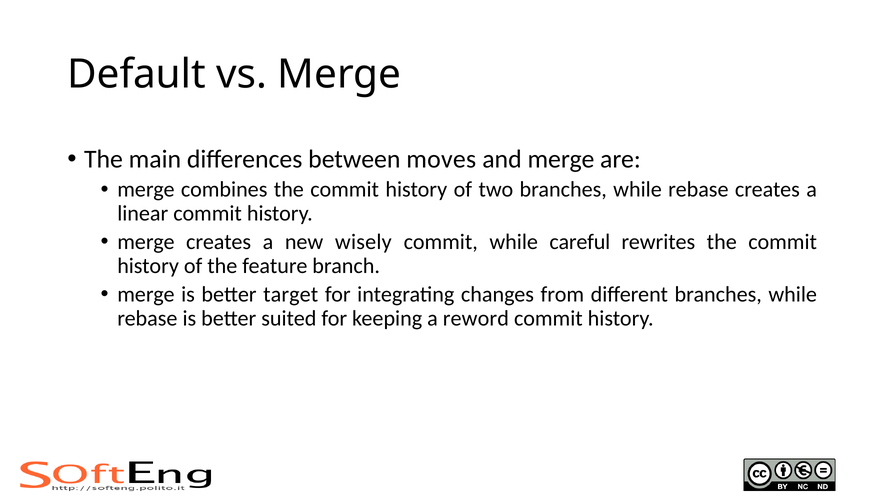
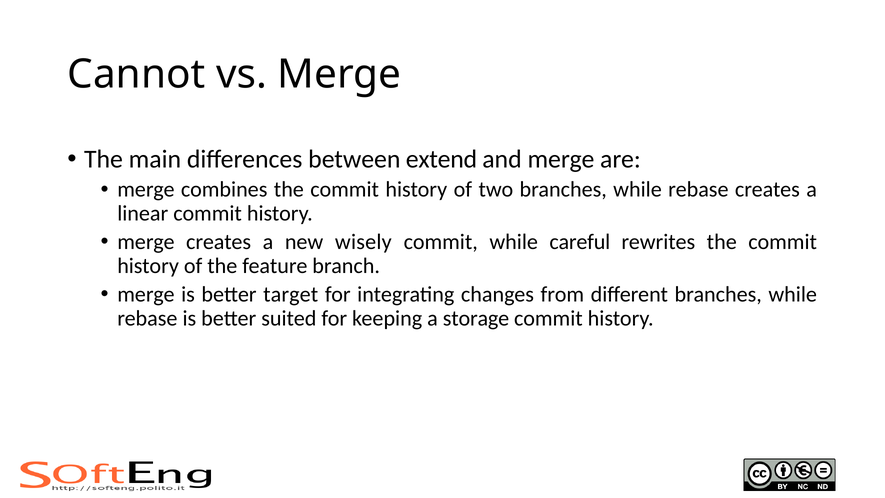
Default: Default -> Cannot (136, 74)
moves: moves -> extend (442, 159)
reword: reword -> storage (476, 318)
